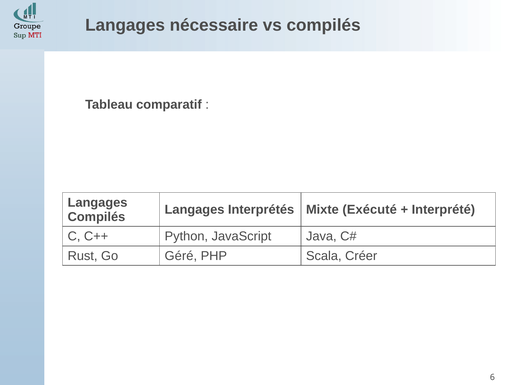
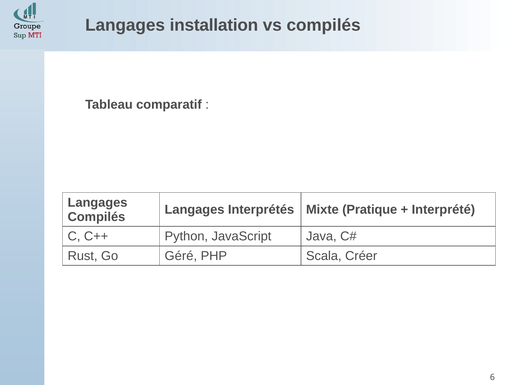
nécessaire: nécessaire -> installation (214, 25)
Exécuté: Exécuté -> Pratique (370, 210)
